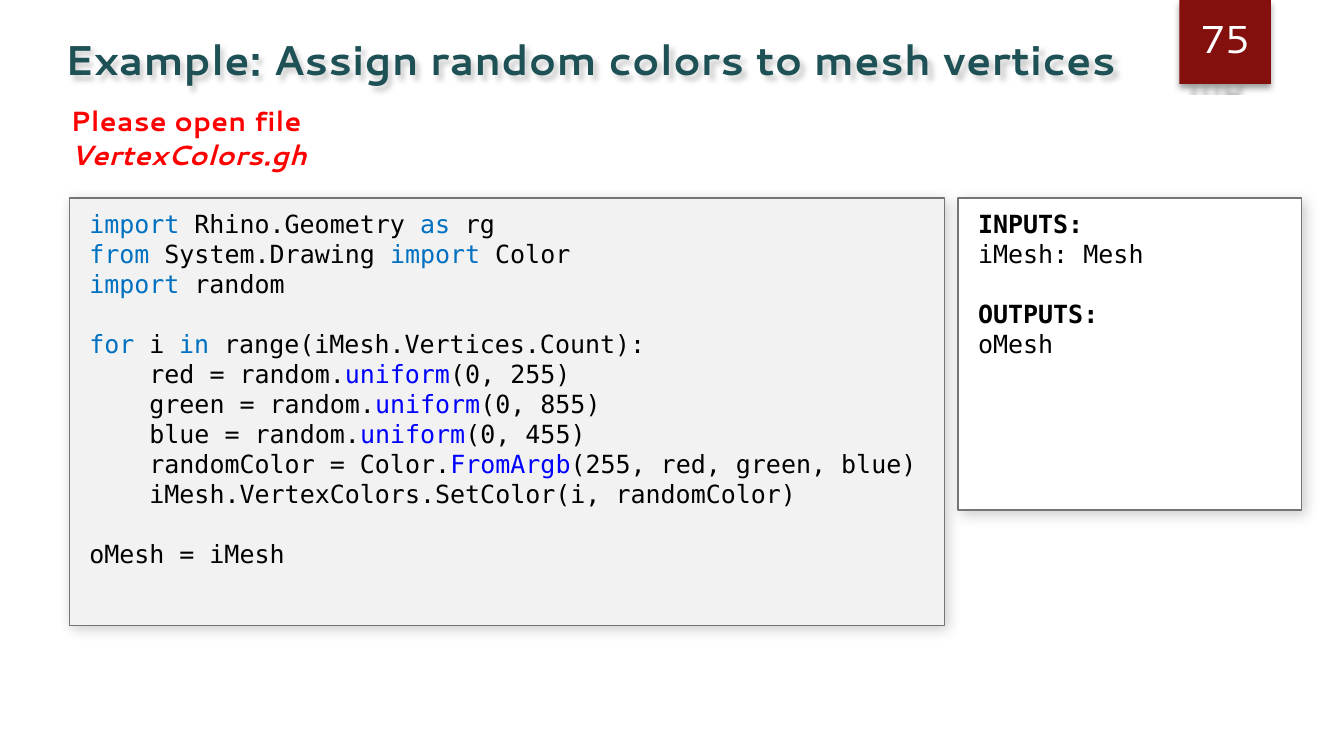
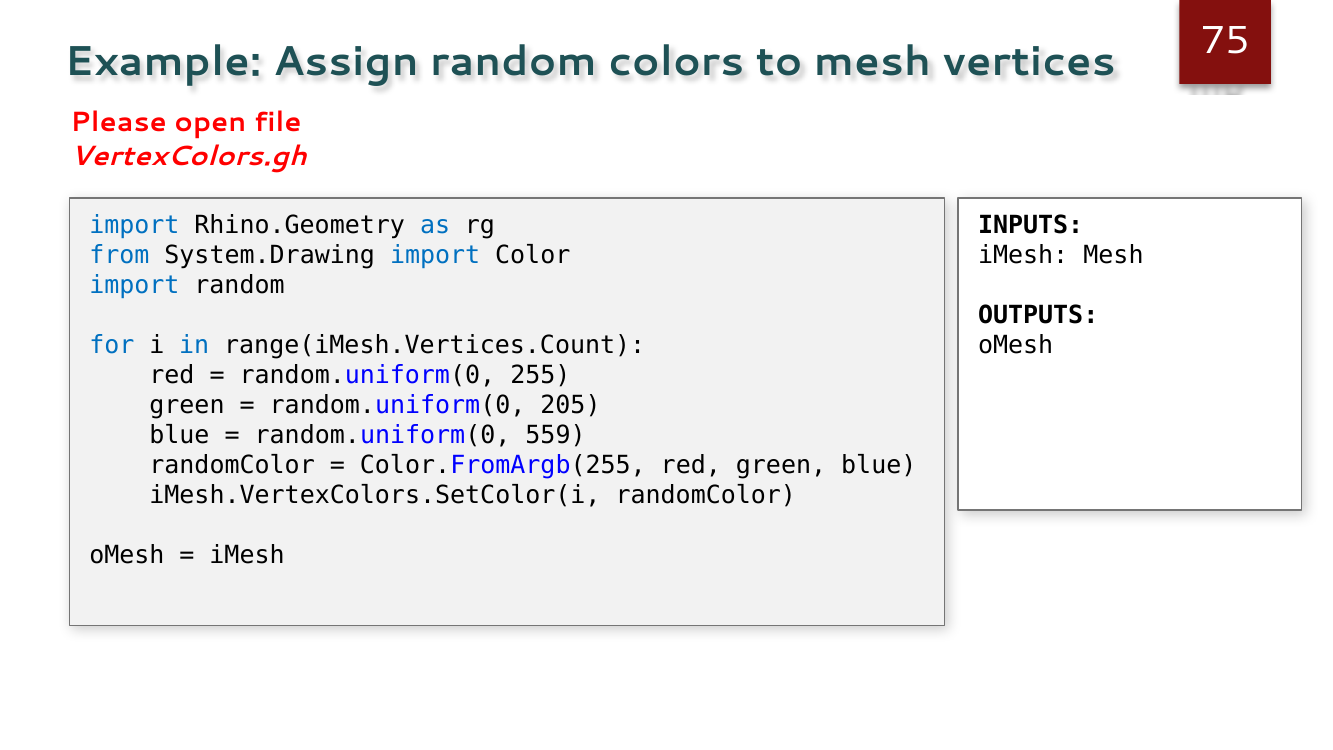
855: 855 -> 205 (571, 405)
455: 455 -> 559 (556, 435)
